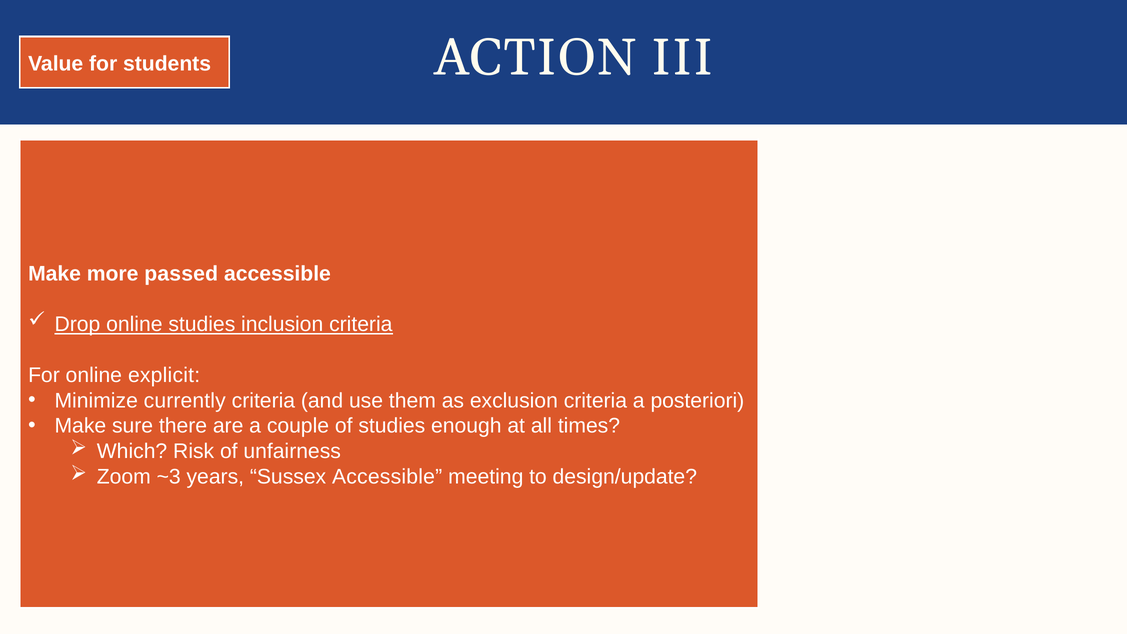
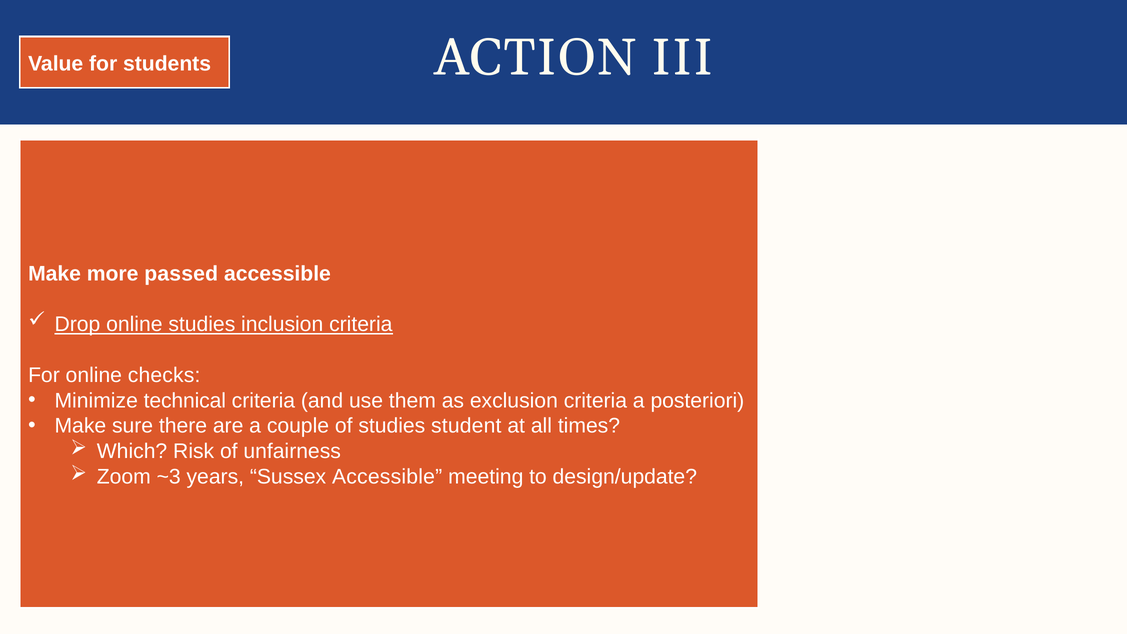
explicit: explicit -> checks (164, 375)
currently: currently -> technical (185, 401)
enough: enough -> student (466, 426)
